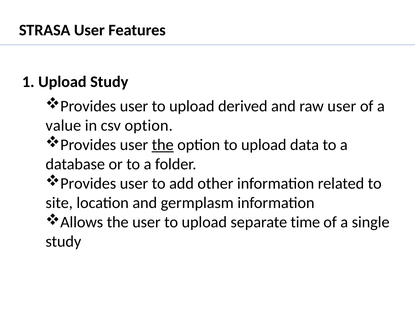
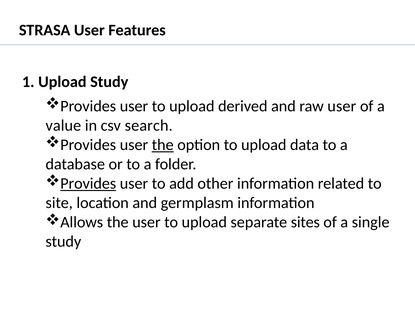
csv option: option -> search (149, 126)
Provides underline: none -> present (88, 184)
time: time -> sites (305, 222)
